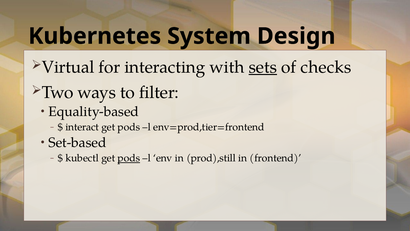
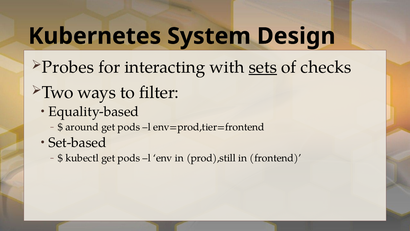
Virtual: Virtual -> Probes (68, 67)
interact: interact -> around (82, 127)
pods underline: present -> none (129, 158)
